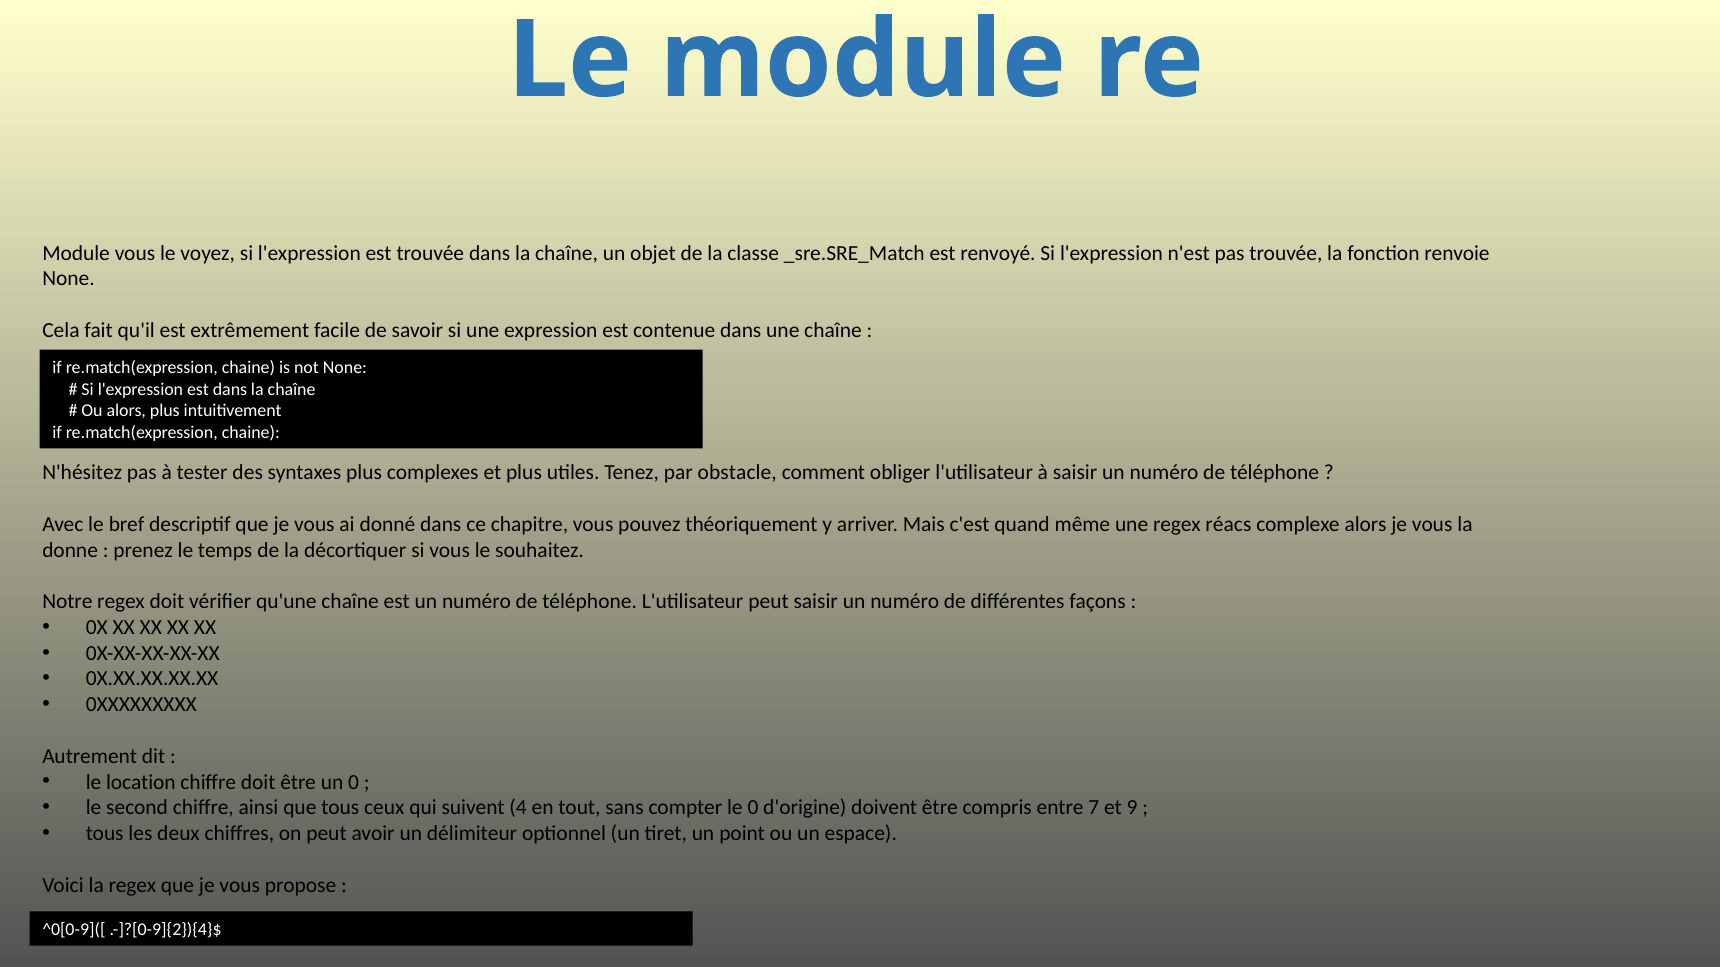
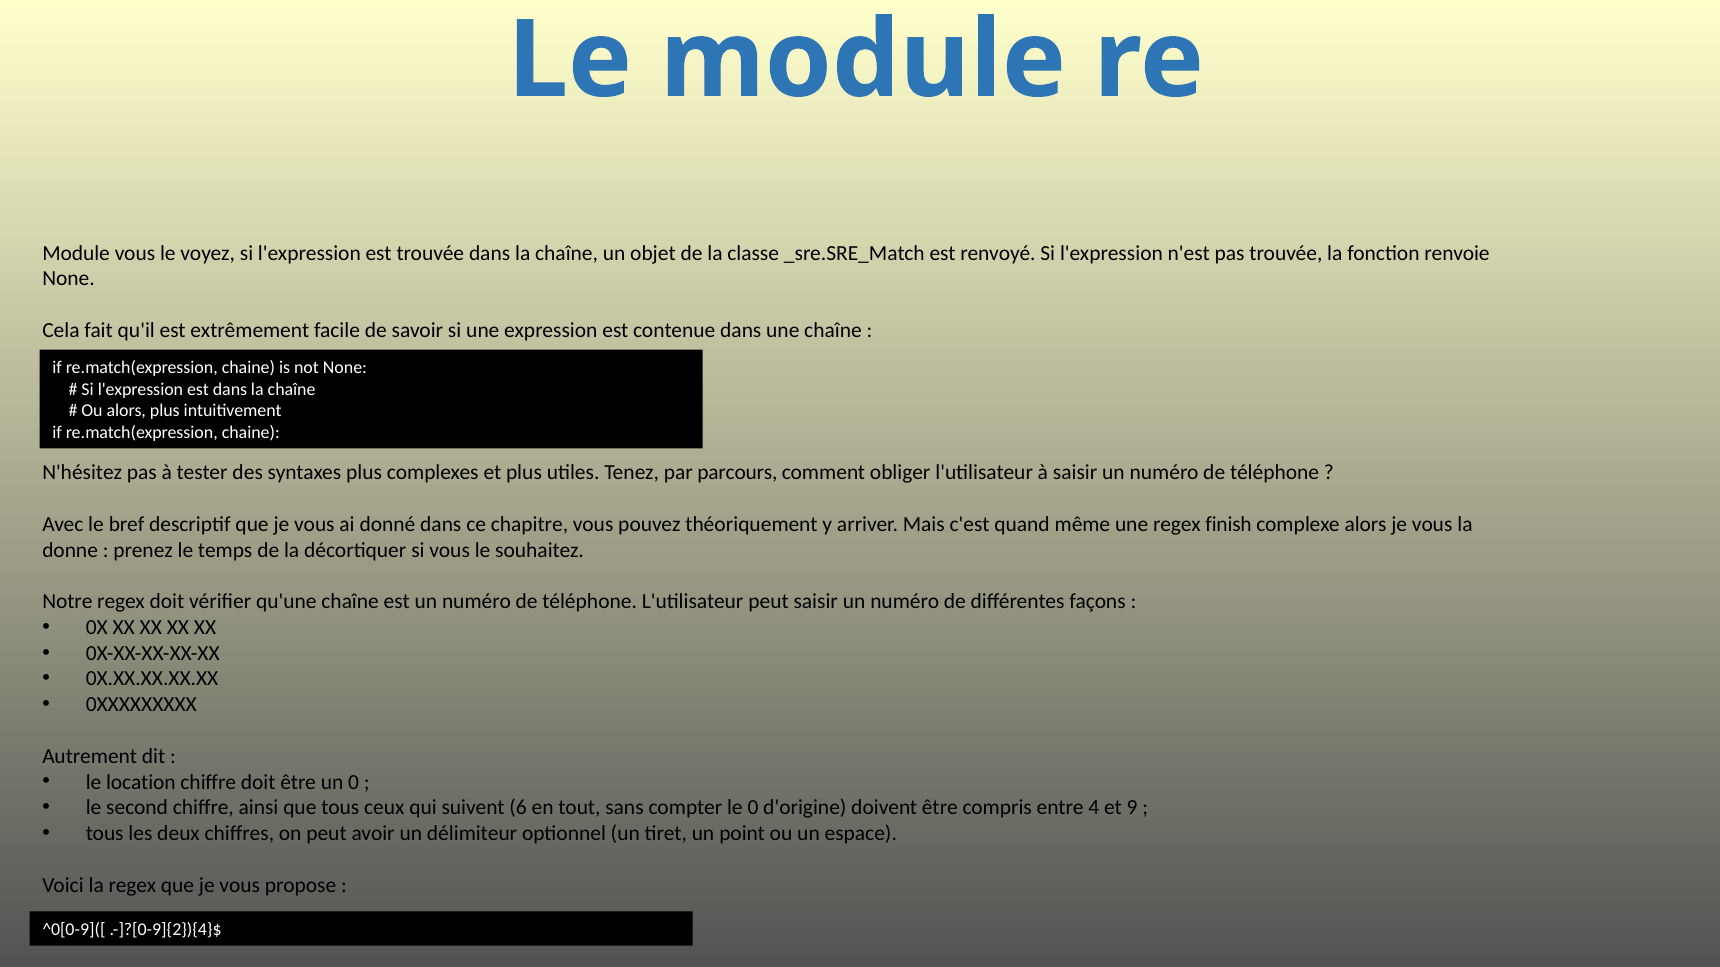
obstacle: obstacle -> parcours (737, 473)
réacs: réacs -> finish (1229, 524)
4: 4 -> 6 (518, 808)
7: 7 -> 4 (1094, 808)
